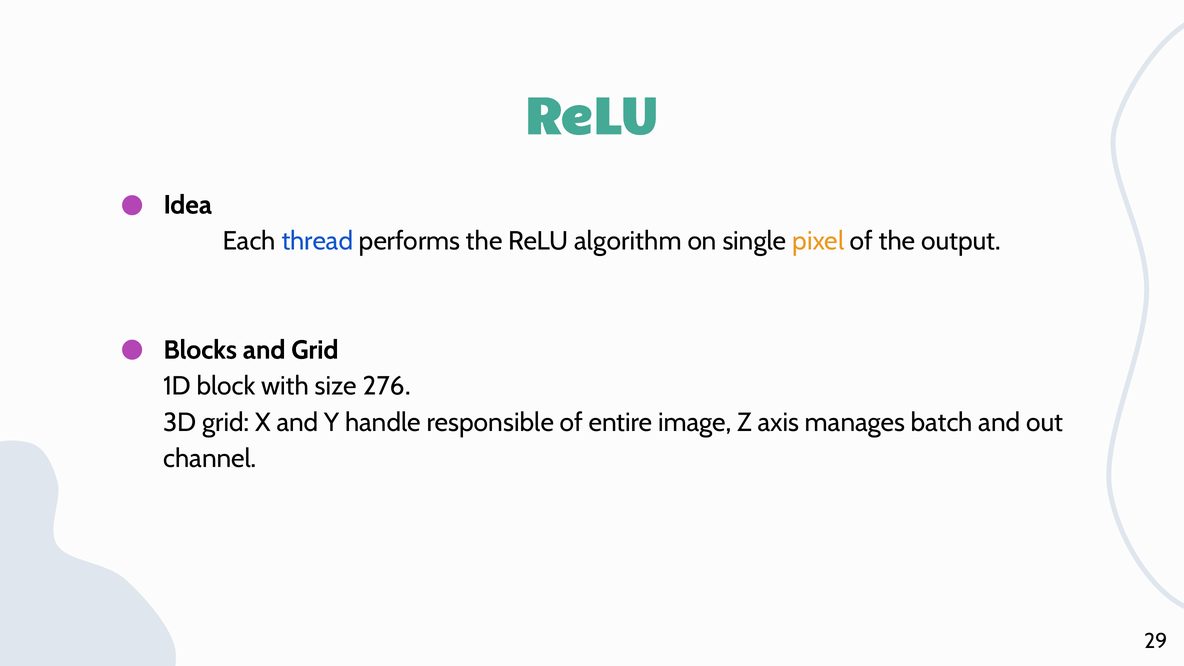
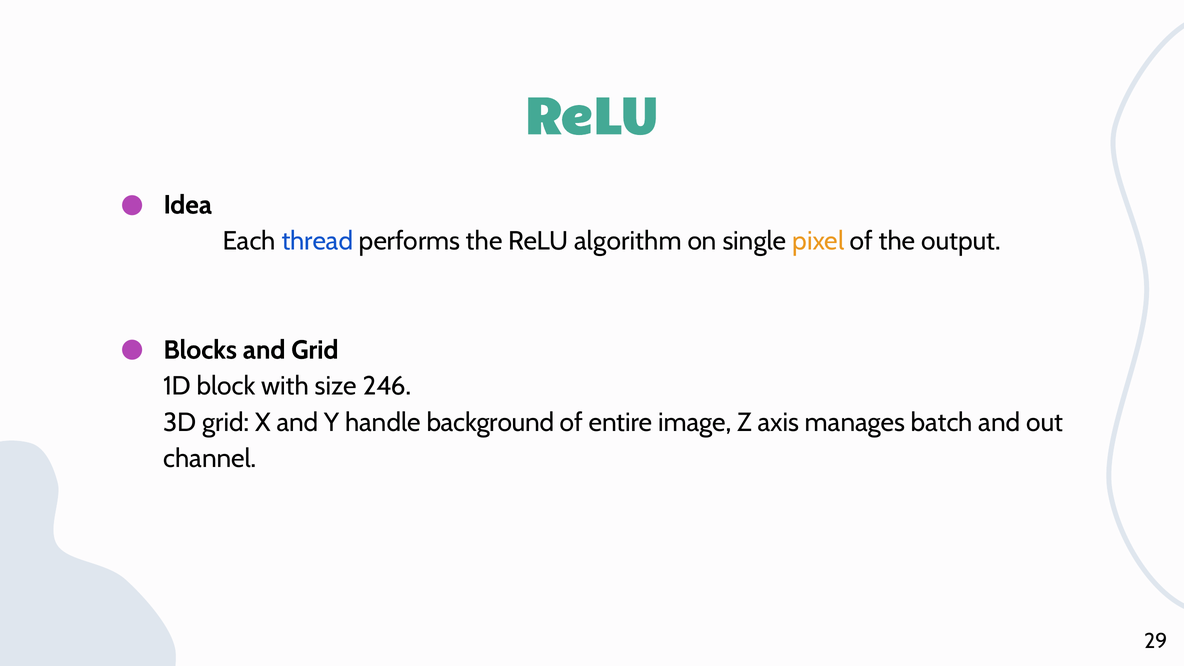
276: 276 -> 246 (387, 386)
responsible: responsible -> background (490, 423)
